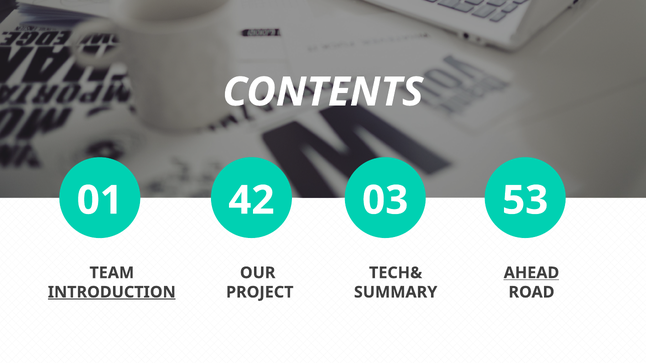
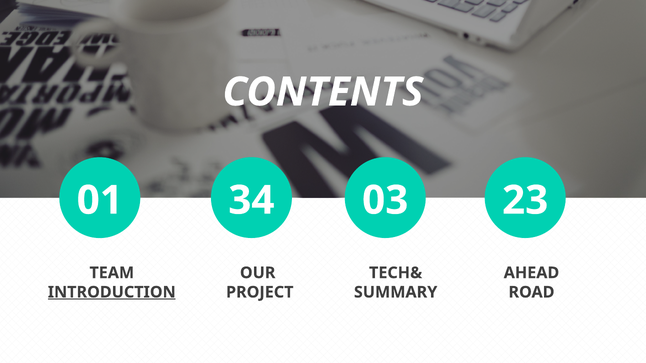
42: 42 -> 34 (251, 201)
53: 53 -> 23 (525, 201)
AHEAD underline: present -> none (531, 273)
